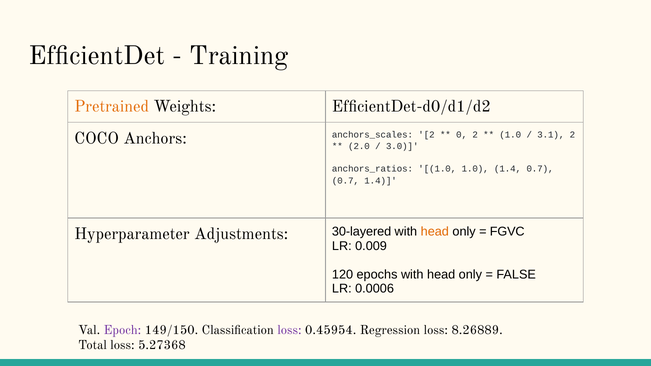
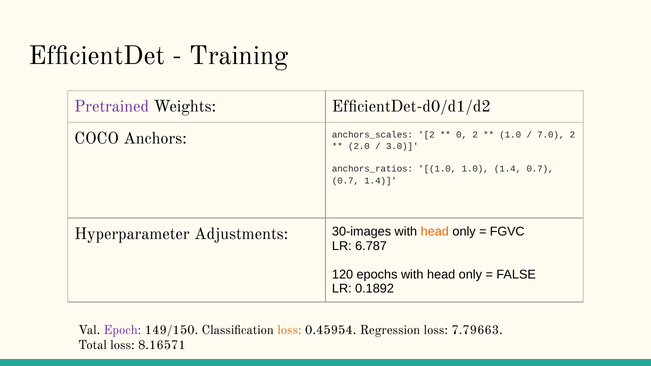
Pretrained colour: orange -> purple (112, 107)
3.1: 3.1 -> 7.0 (551, 135)
30-layered: 30-layered -> 30-images (362, 232)
0.009: 0.009 -> 6.787 (371, 246)
0.0006: 0.0006 -> 0.1892 (375, 289)
loss colour: purple -> orange (290, 330)
8.26889: 8.26889 -> 7.79663 (477, 330)
5.27368: 5.27368 -> 8.16571 (162, 345)
